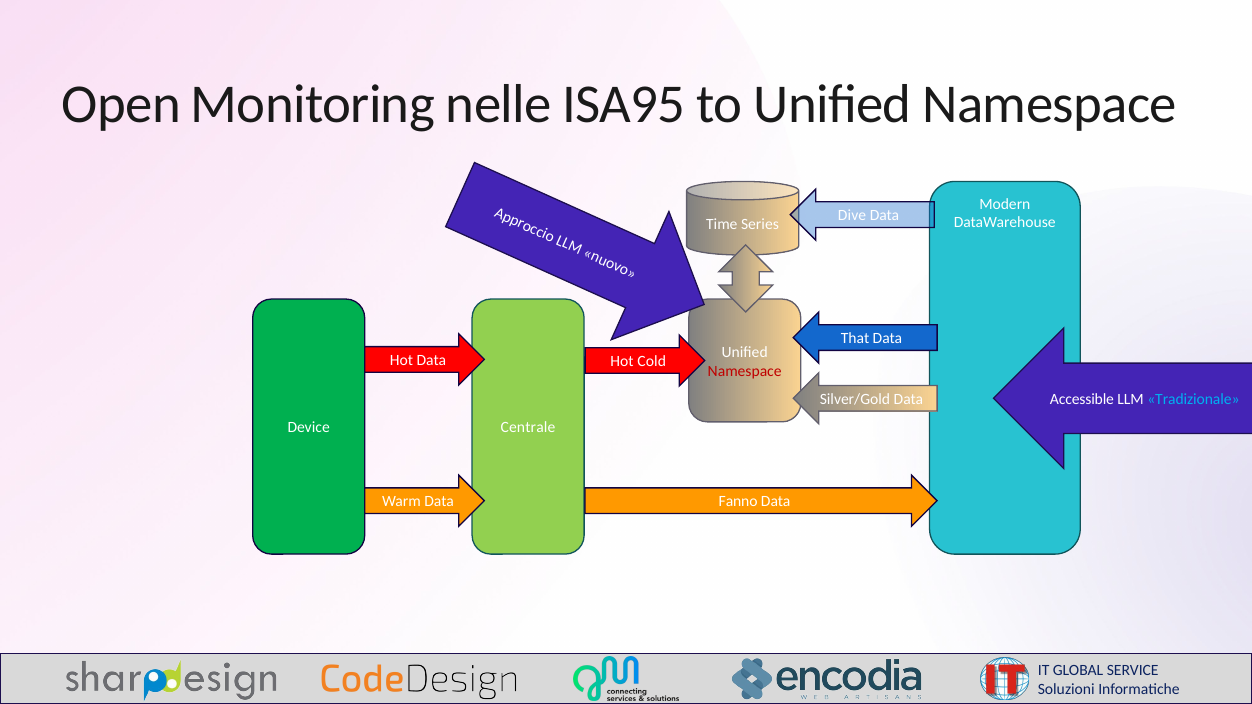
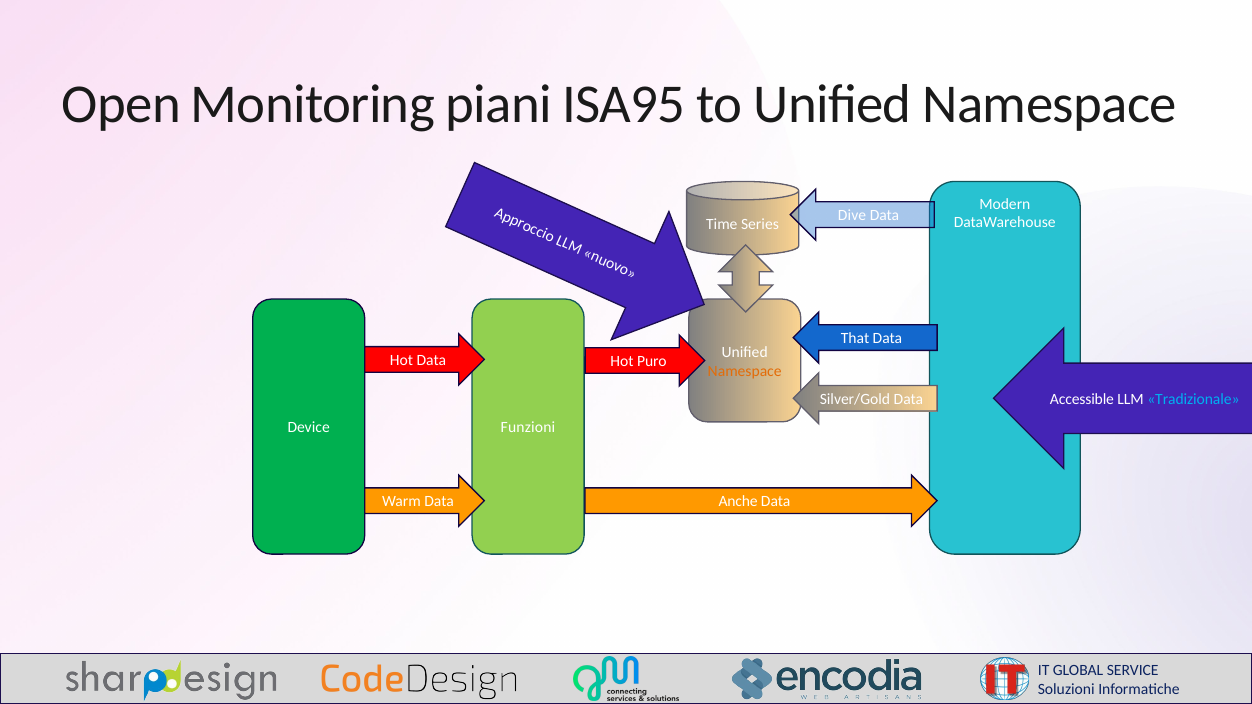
nelle: nelle -> piani (499, 104)
Cold: Cold -> Puro (652, 362)
Namespace colour: red -> orange (745, 371)
Centrale: Centrale -> Funzioni (528, 428)
Fanno: Fanno -> Anche (738, 502)
